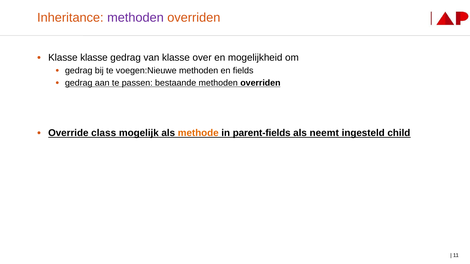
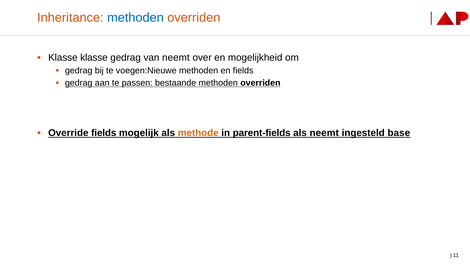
methoden colour: purple -> blue (135, 18)
van klasse: klasse -> neemt (176, 58)
Override class: class -> fields (104, 133)
child: child -> base (399, 133)
